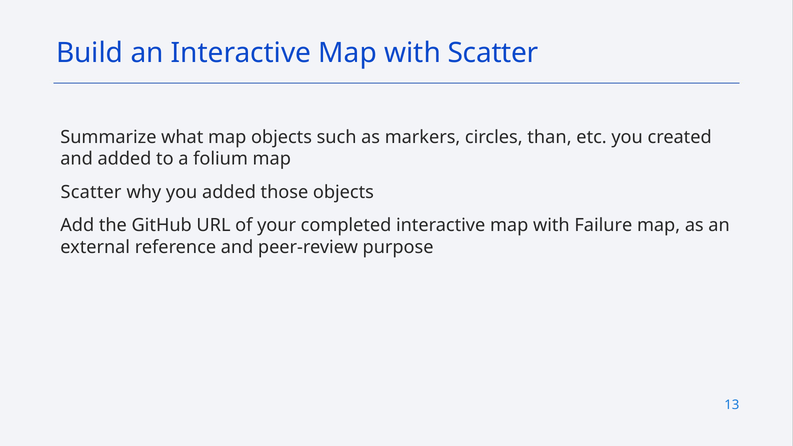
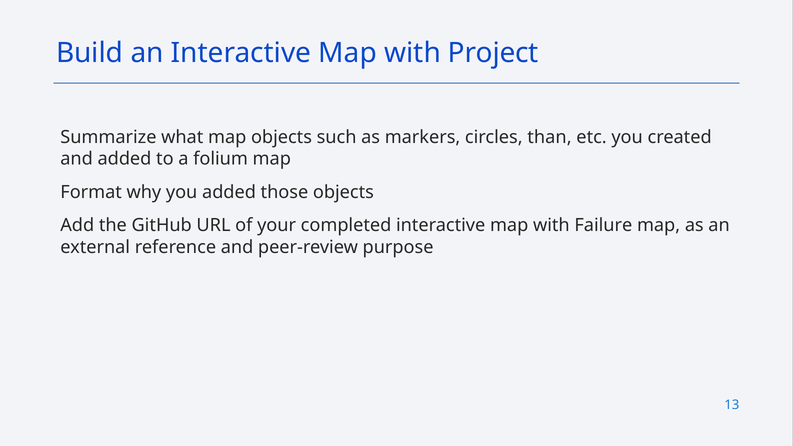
with Scatter: Scatter -> Project (493, 53)
Scatter: Scatter -> Format (91, 192)
